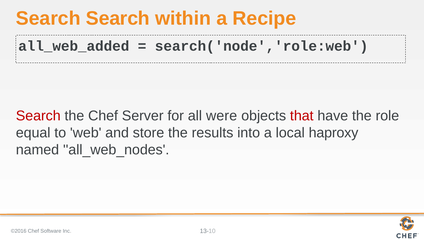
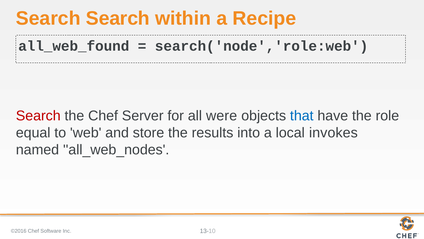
all_web_added: all_web_added -> all_web_found (74, 46)
that colour: red -> blue (302, 116)
haproxy: haproxy -> invokes (333, 132)
